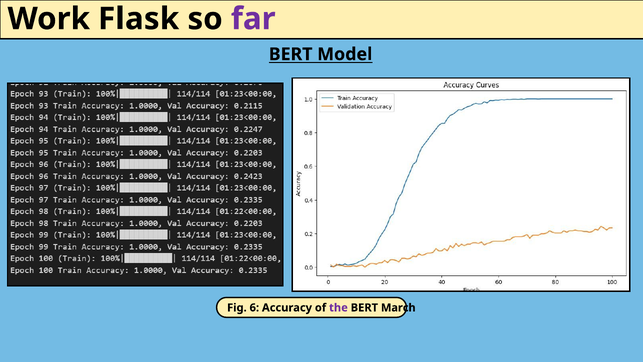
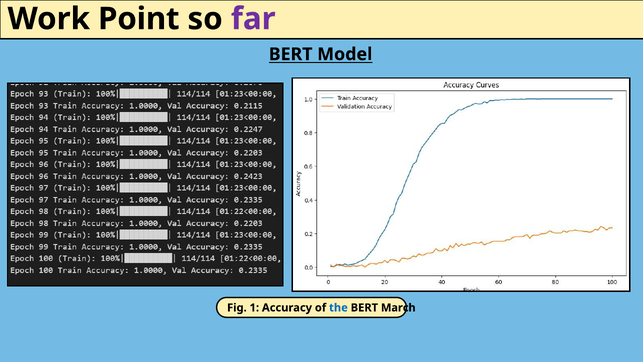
Flask: Flask -> Point (139, 19)
6: 6 -> 1 (254, 307)
the colour: purple -> blue (338, 307)
